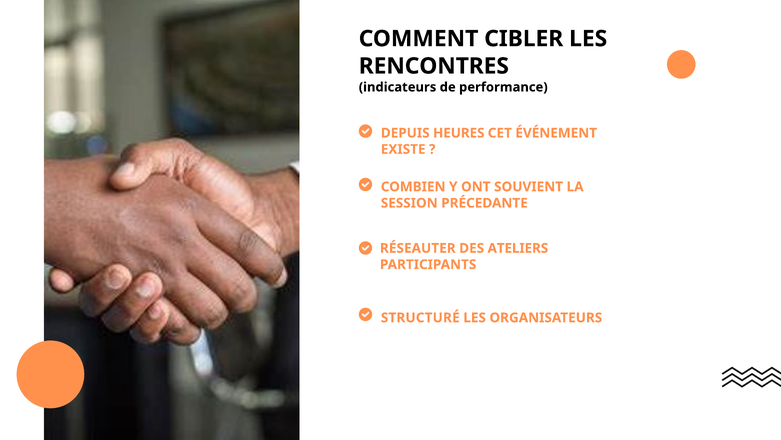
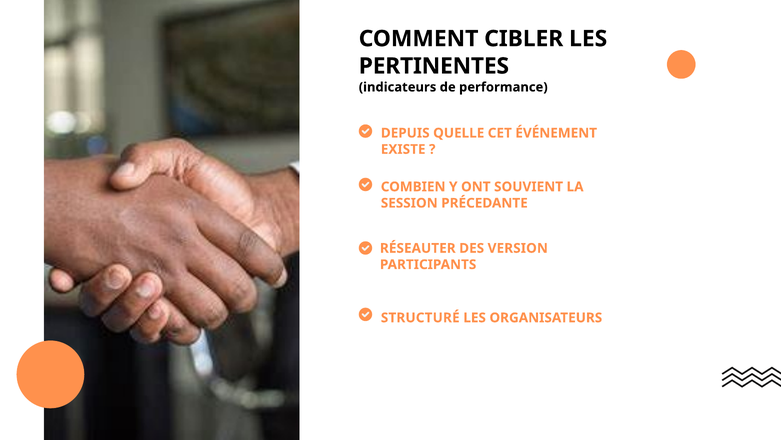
RENCONTRES: RENCONTRES -> PERTINENTES (434, 66)
HEURES: HEURES -> QUELLE (459, 133)
ATELIERS: ATELIERS -> VERSION (518, 248)
